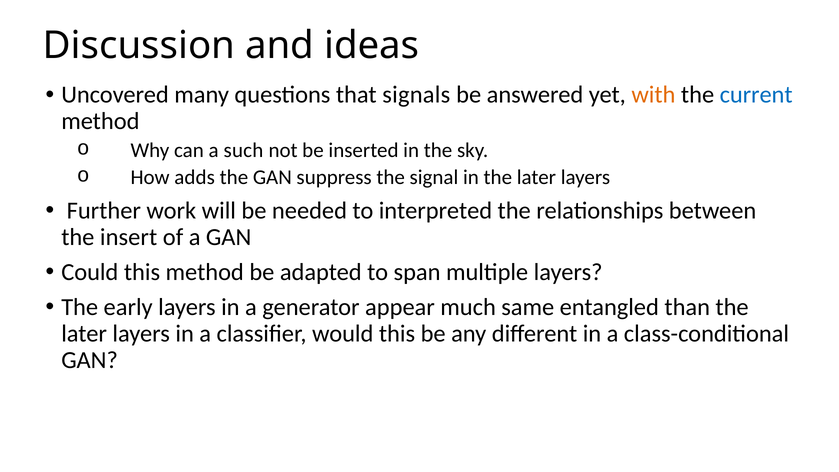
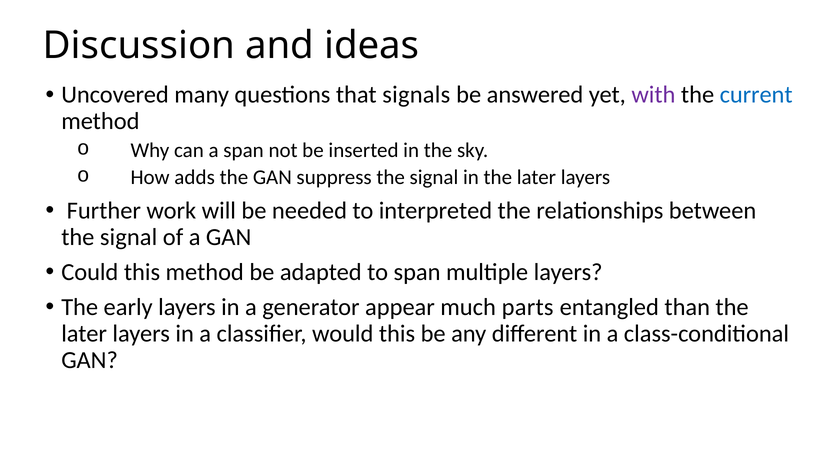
with colour: orange -> purple (653, 95)
a such: such -> span (244, 150)
insert: insert -> signal (129, 237)
same: same -> parts (528, 307)
